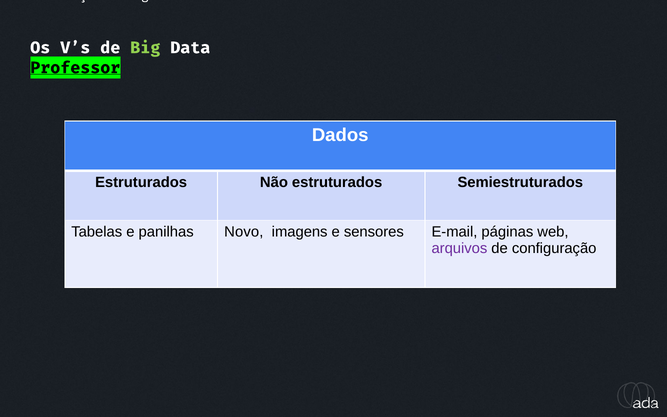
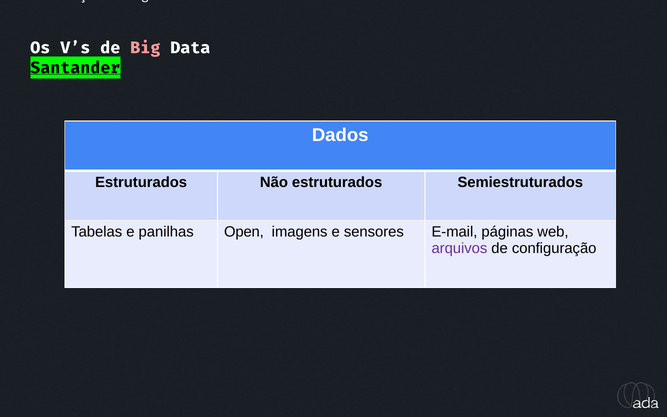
Big colour: light green -> pink (145, 48)
Professor: Professor -> Santander (75, 68)
Novo: Novo -> Open (244, 232)
